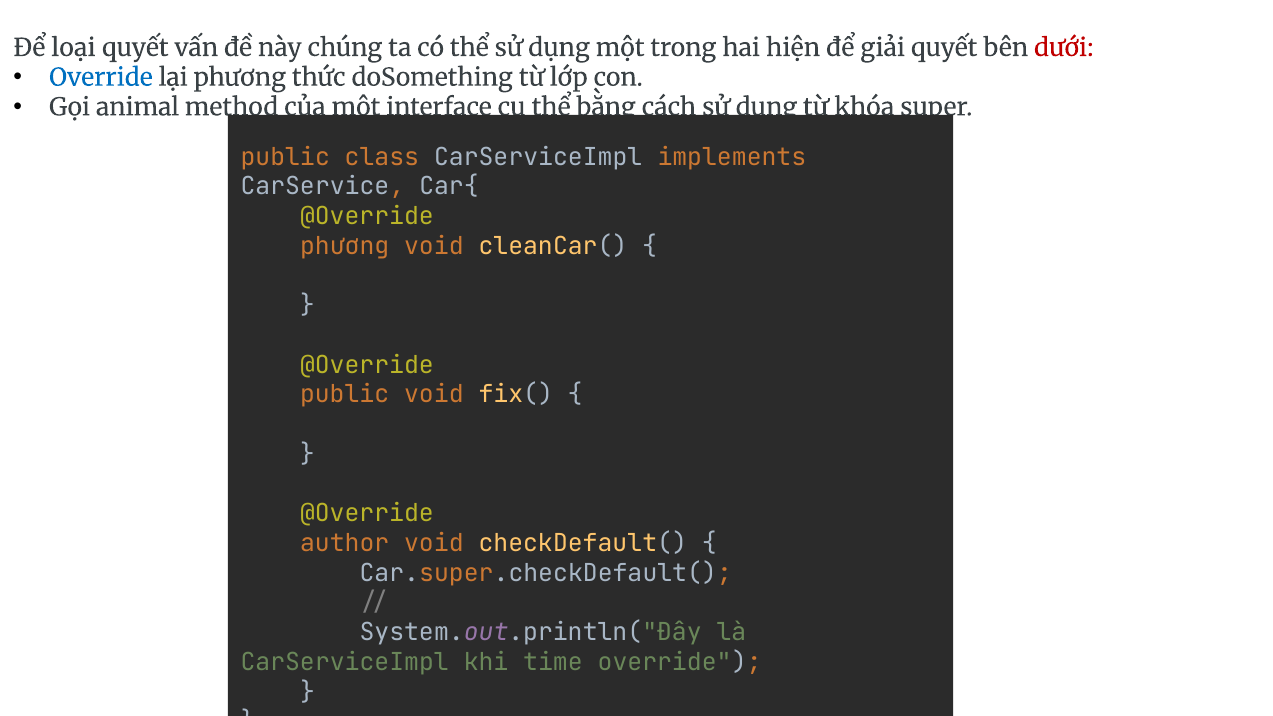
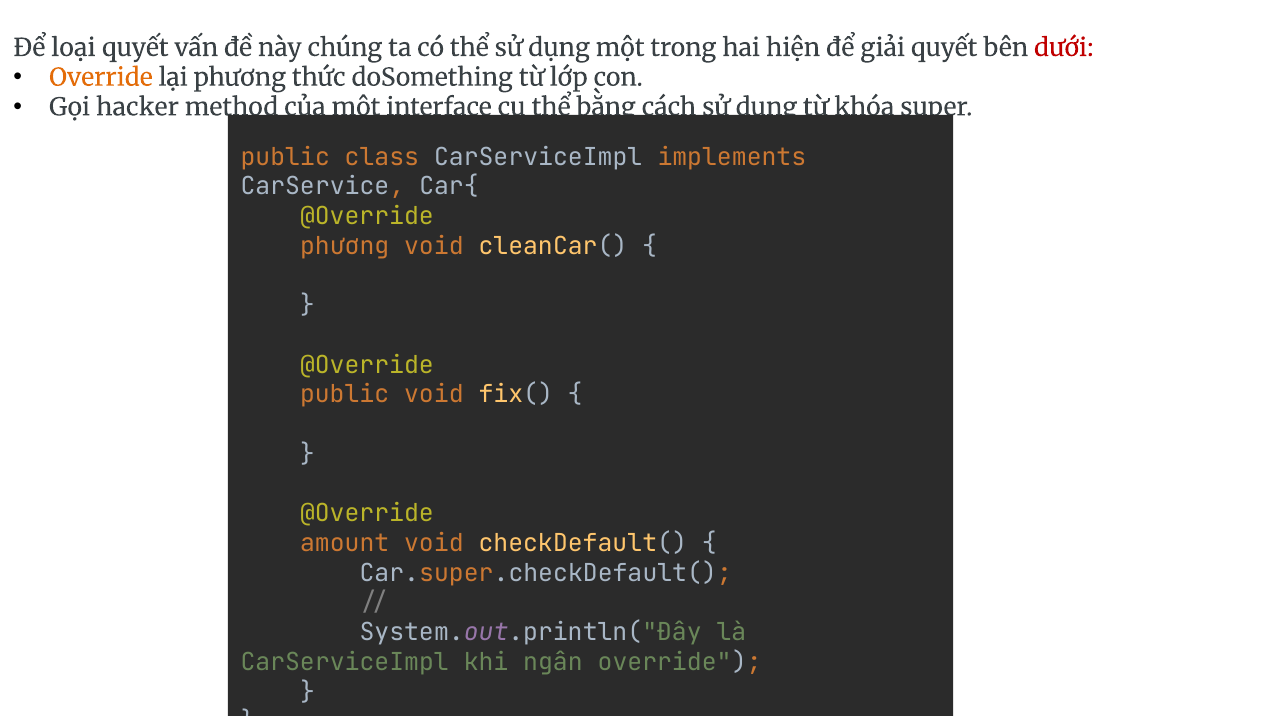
Override colour: blue -> orange (101, 78)
animal: animal -> hacker (137, 107)
author: author -> amount (345, 543)
time: time -> ngân (553, 662)
